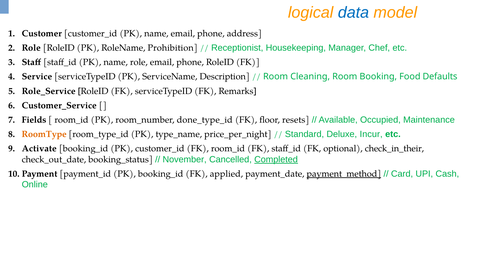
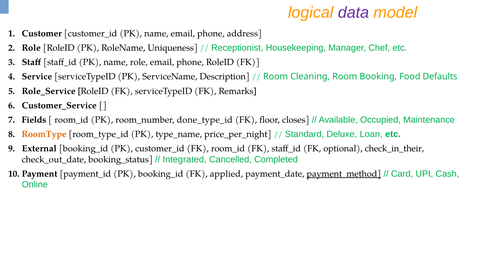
data colour: blue -> purple (353, 13)
Prohibition: Prohibition -> Uniqueness (173, 48)
resets: resets -> closes (296, 120)
Incur: Incur -> Loan (371, 135)
Activate: Activate -> External (39, 149)
November: November -> Integrated (185, 160)
Completed underline: present -> none (276, 160)
